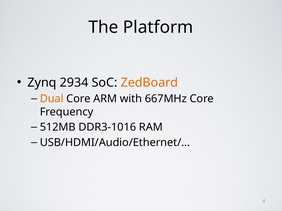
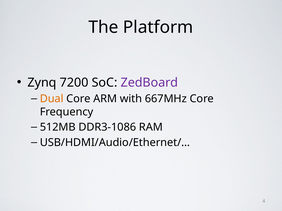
2934: 2934 -> 7200 (74, 83)
ZedBoard colour: orange -> purple (149, 83)
DDR3-1016: DDR3-1016 -> DDR3-1086 (107, 127)
